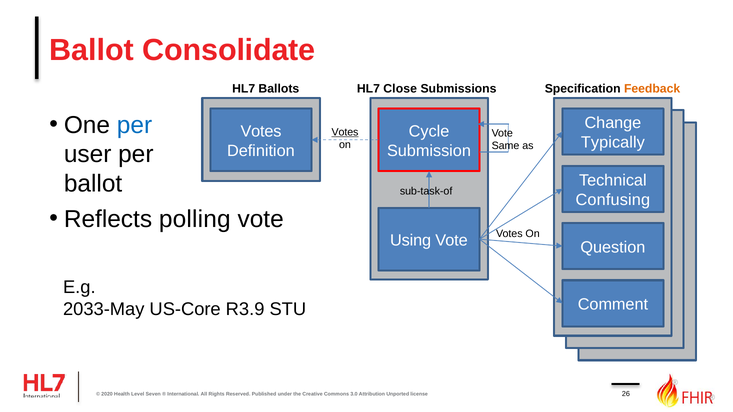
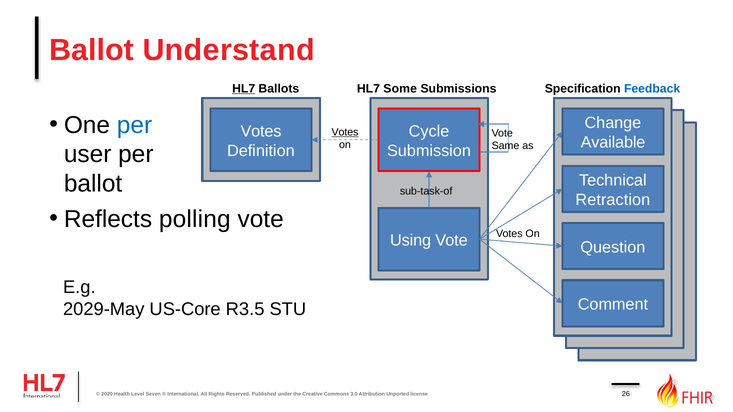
Consolidate: Consolidate -> Understand (229, 50)
HL7 underline: none -> present (244, 89)
Close: Close -> Some (400, 89)
Feedback colour: orange -> blue (652, 89)
Typically: Typically -> Available (613, 143)
Confusing: Confusing -> Retraction (613, 200)
2033-May: 2033-May -> 2029-May (104, 309)
R3.9: R3.9 -> R3.5 (245, 309)
